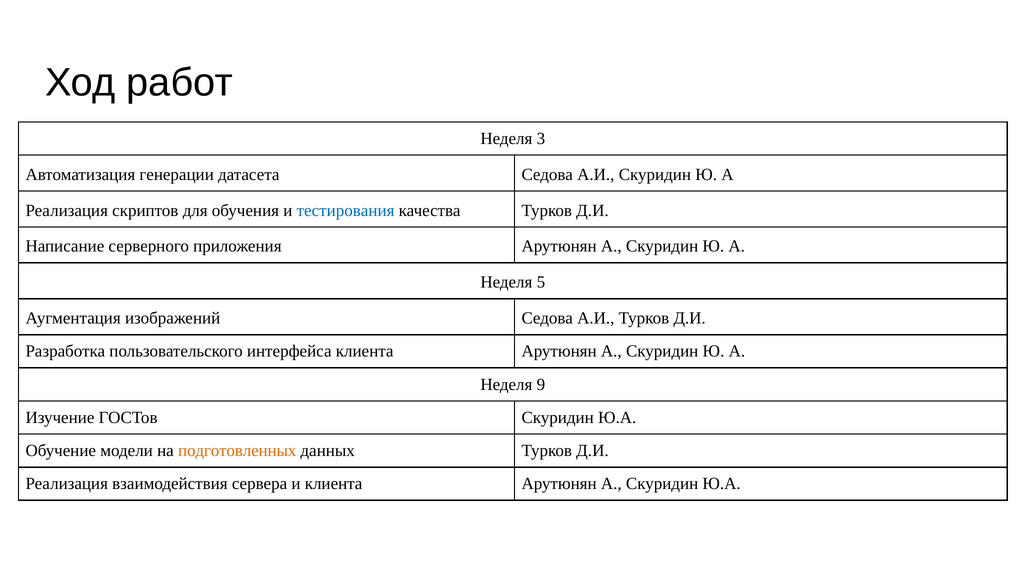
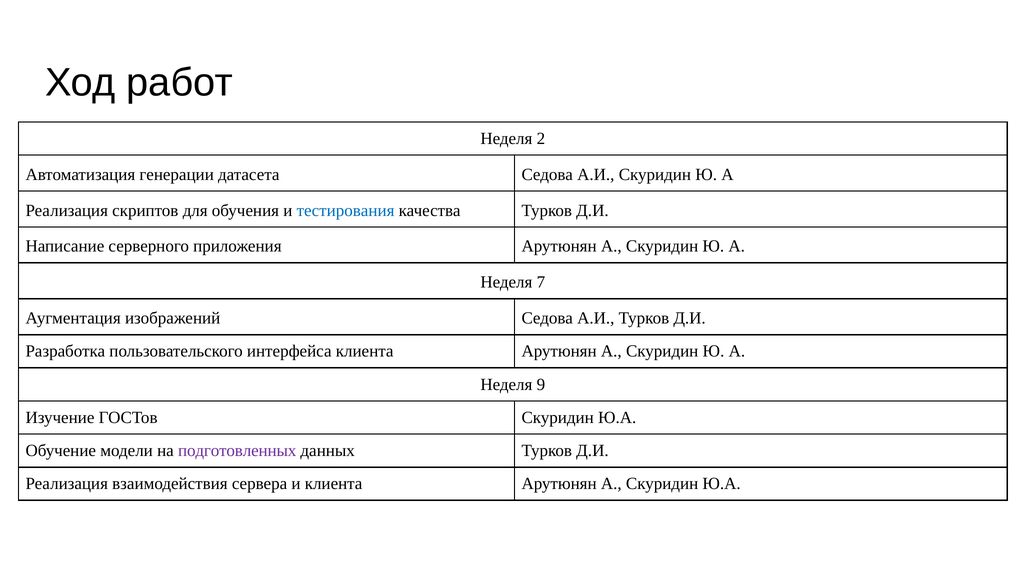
3: 3 -> 2 (541, 139)
5: 5 -> 7 (541, 282)
подготовленных colour: orange -> purple (237, 451)
